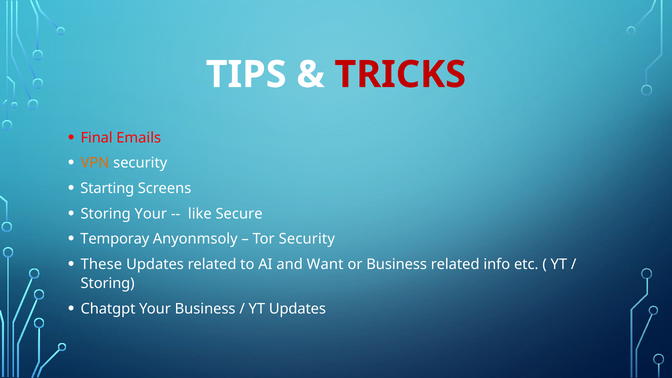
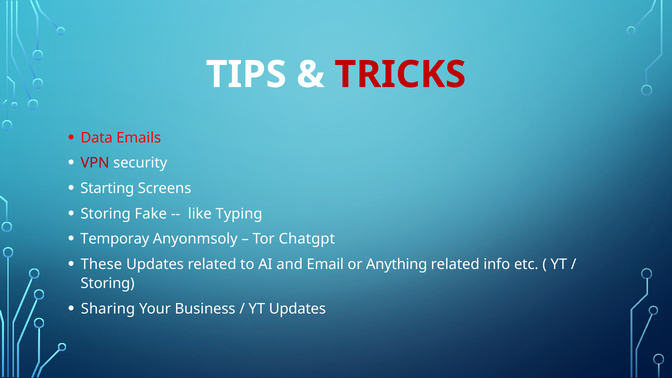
Final: Final -> Data (97, 138)
VPN colour: orange -> red (95, 163)
Storing Your: Your -> Fake (151, 214)
Secure: Secure -> Typing (239, 214)
Tor Security: Security -> Chatgpt (307, 239)
Want: Want -> Email (325, 264)
or Business: Business -> Anything (397, 264)
Chatgpt: Chatgpt -> Sharing (108, 309)
